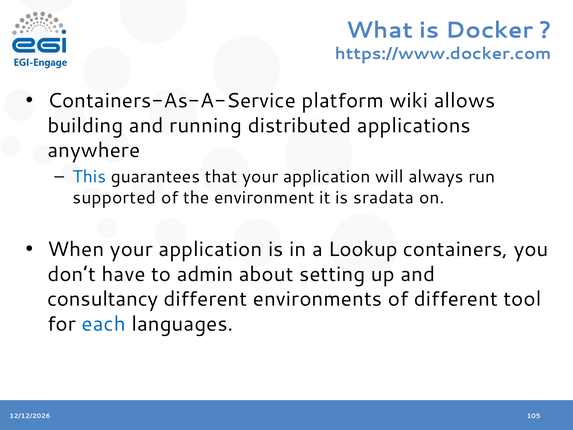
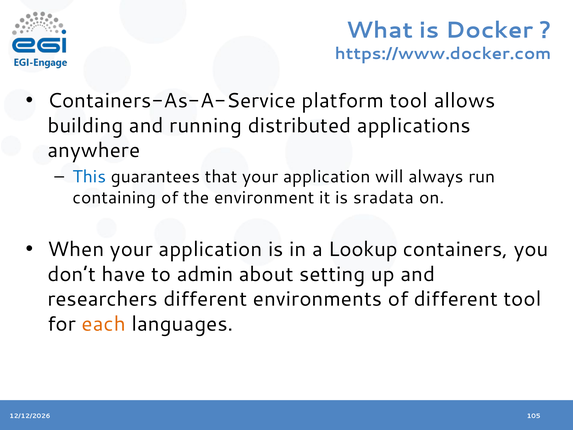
platform wiki: wiki -> tool (409, 101)
supported: supported -> containing (114, 198)
consultancy: consultancy -> researchers (103, 299)
each colour: blue -> orange (104, 324)
